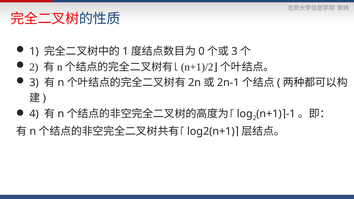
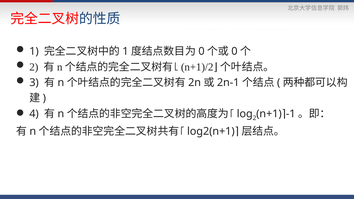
3: 3 -> 0 (234, 51)
